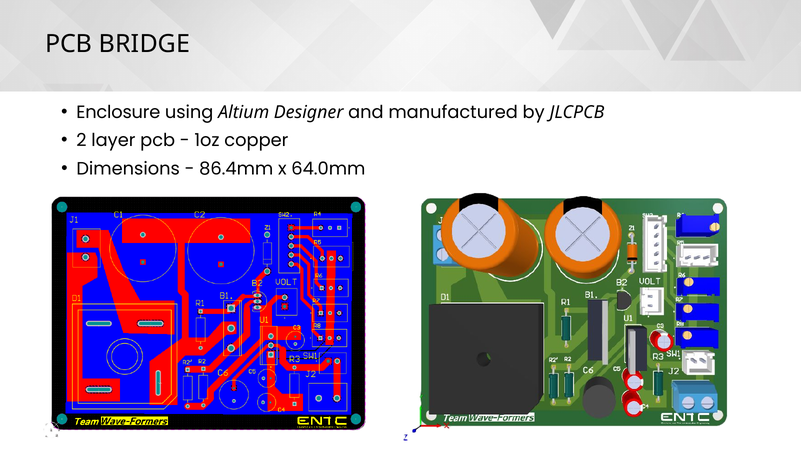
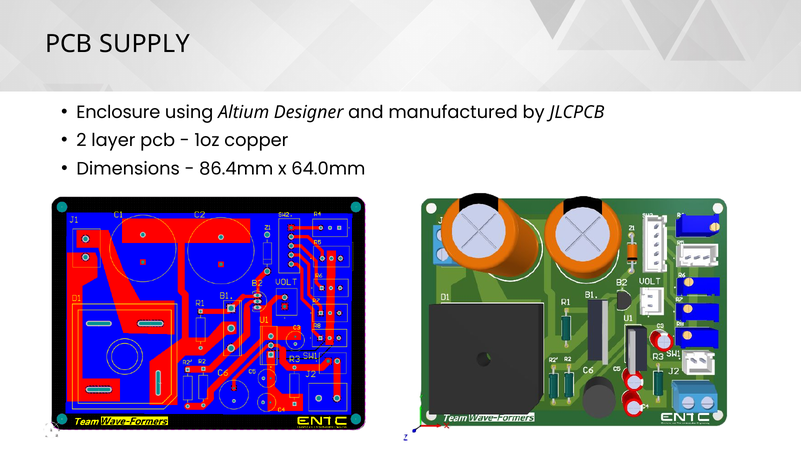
BRIDGE: BRIDGE -> SUPPLY (144, 44)
